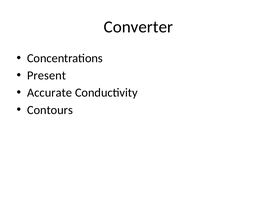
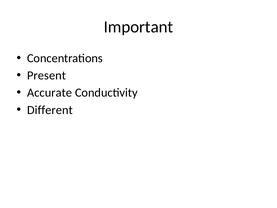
Converter: Converter -> Important (138, 27)
Contours: Contours -> Different (50, 110)
